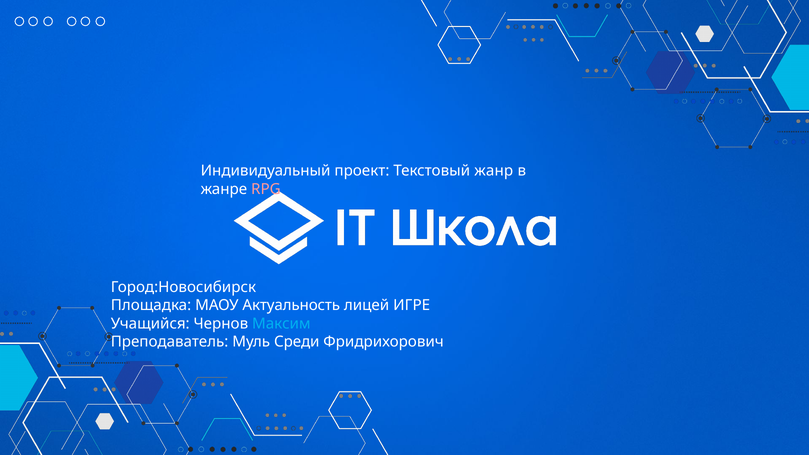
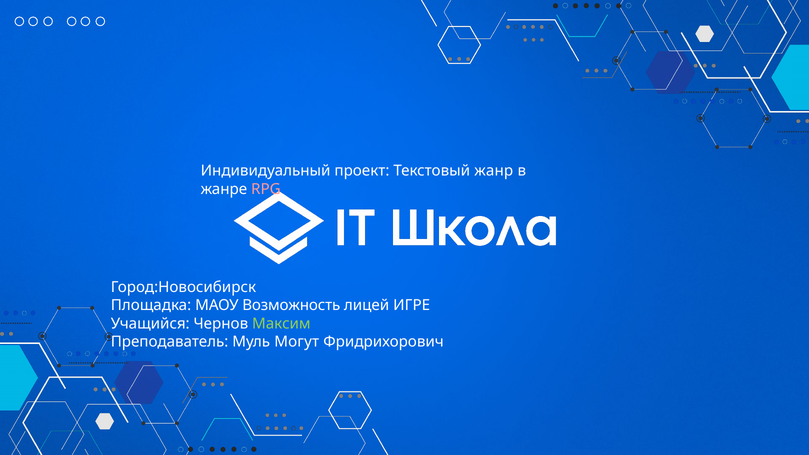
Актуальность: Актуальность -> Возможность (291, 305)
Максим colour: light blue -> light green (281, 324)
Среди: Среди -> Могут (297, 342)
